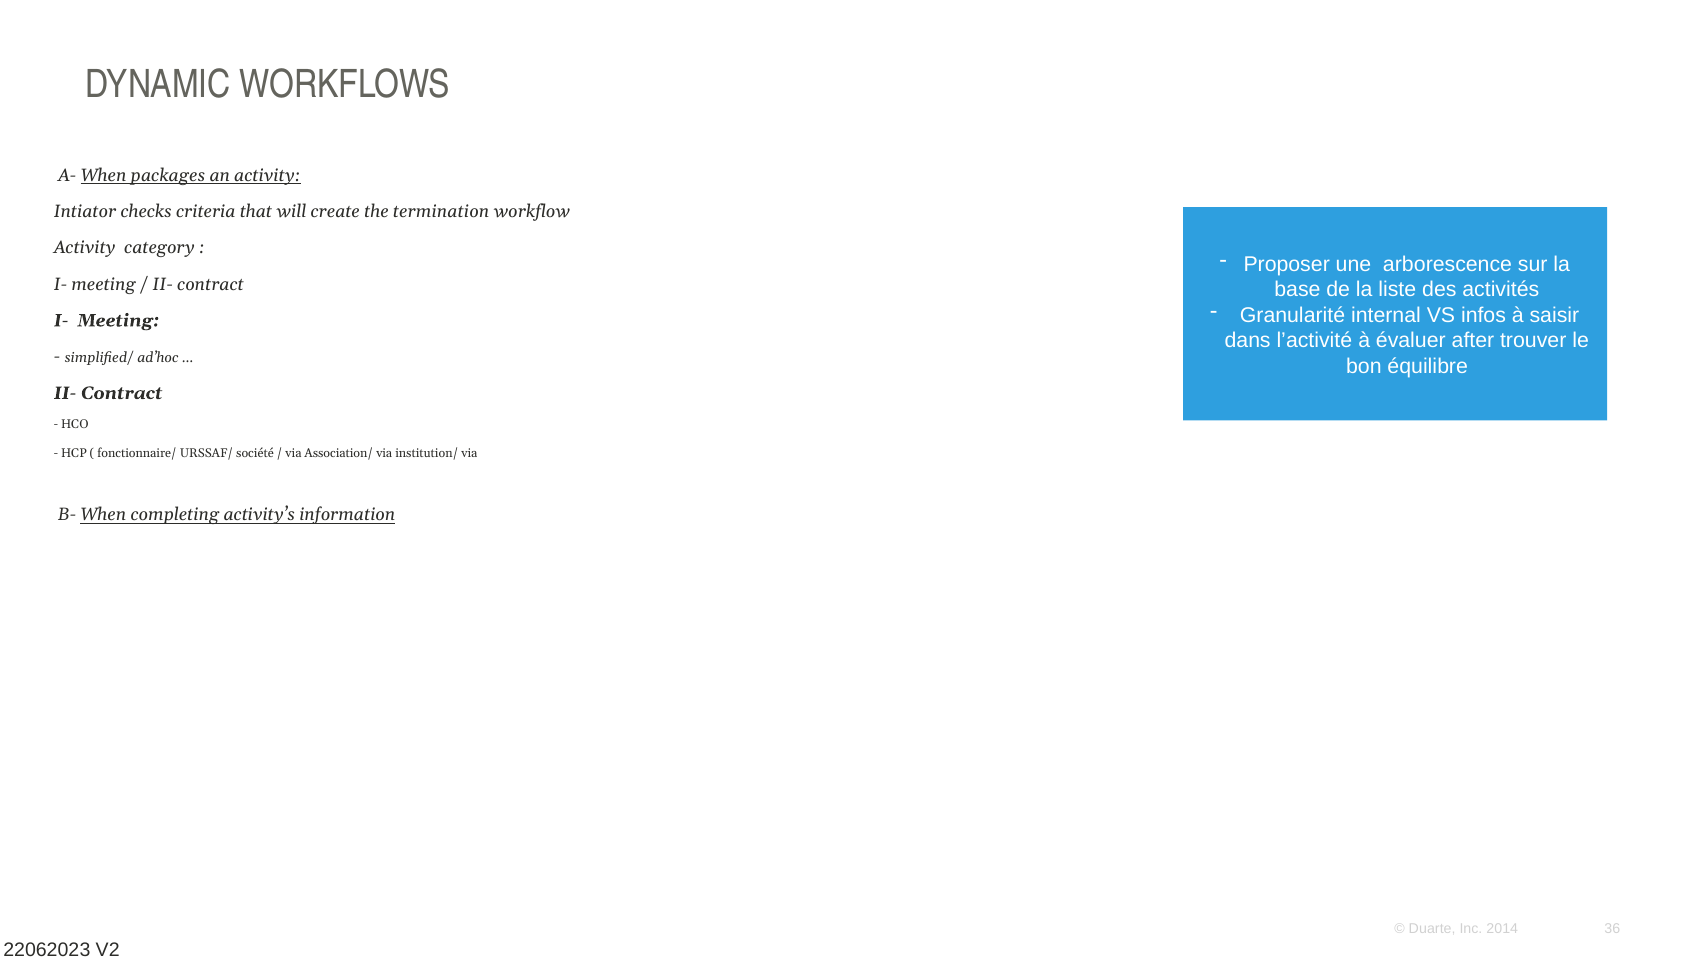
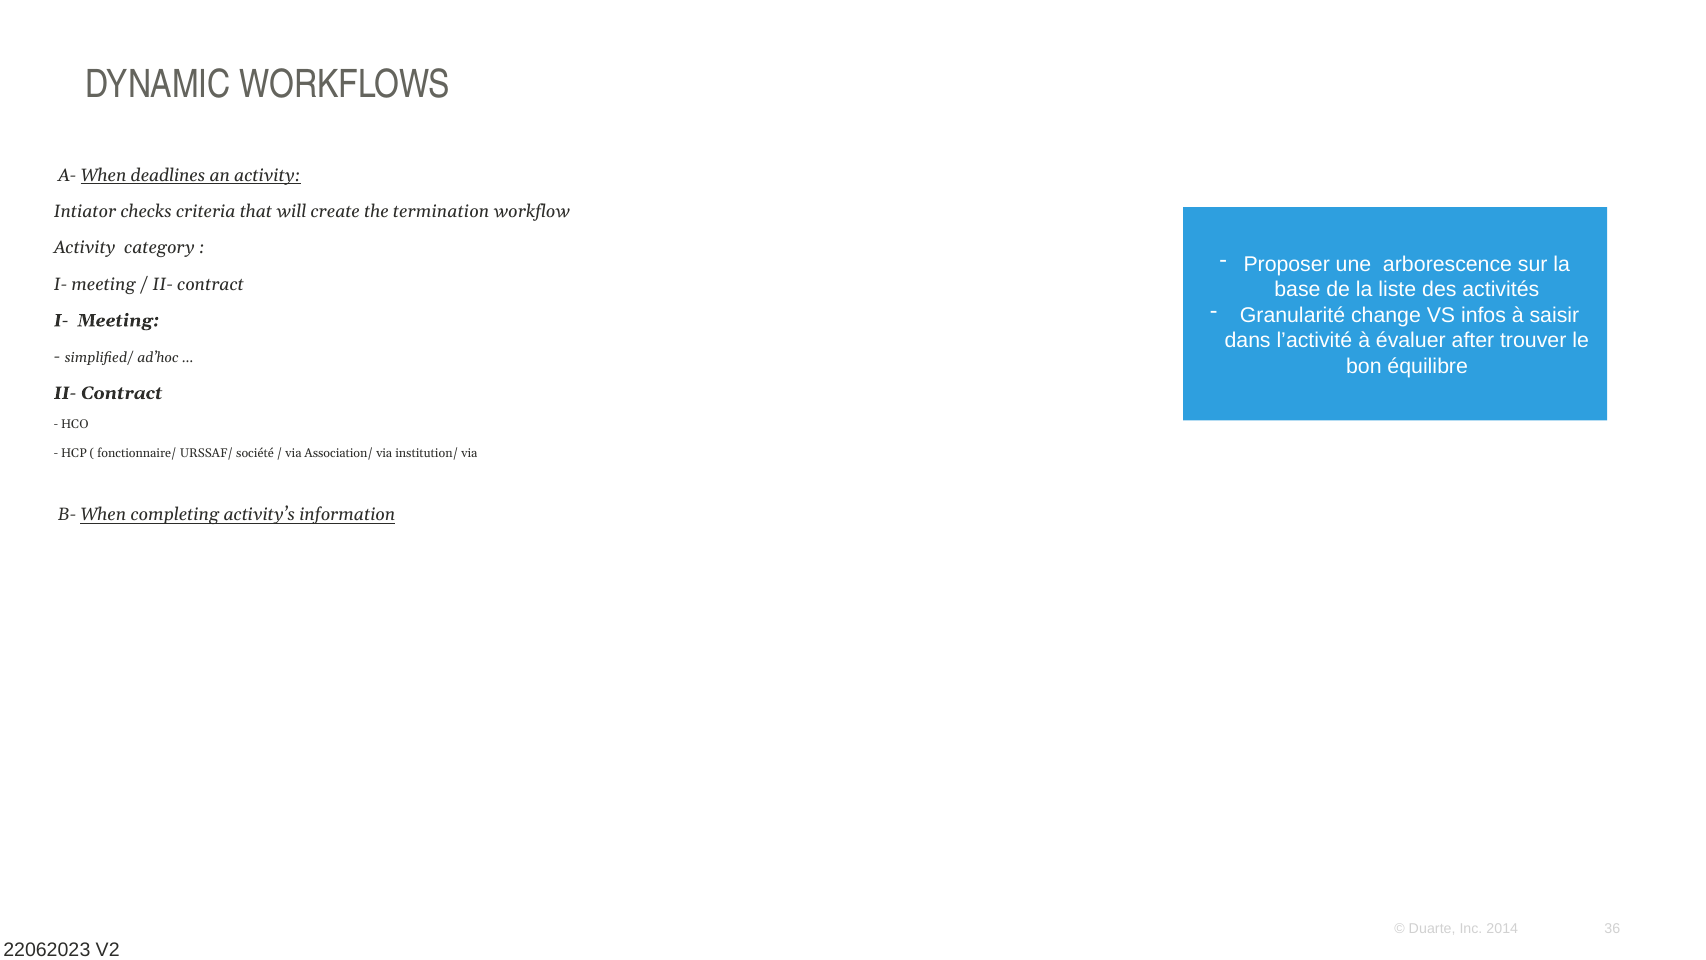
packages: packages -> deadlines (168, 175)
internal: internal -> change (1386, 315)
